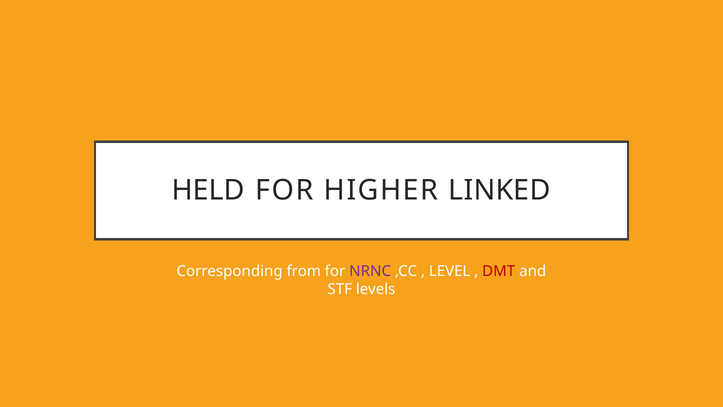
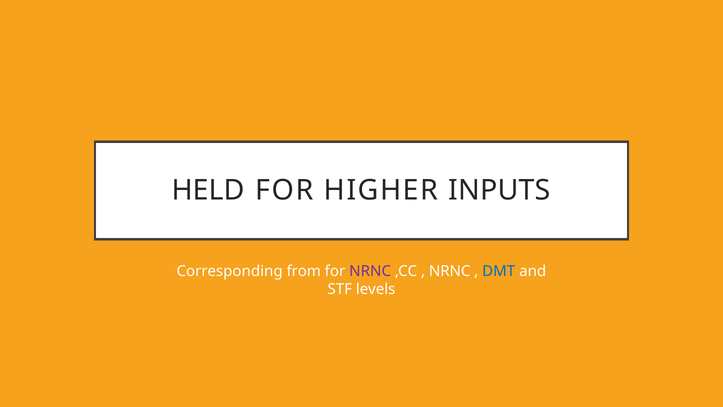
LINKED: LINKED -> INPUTS (500, 190)
LEVEL: LEVEL -> NRNC (450, 271)
DMT colour: red -> blue (499, 271)
